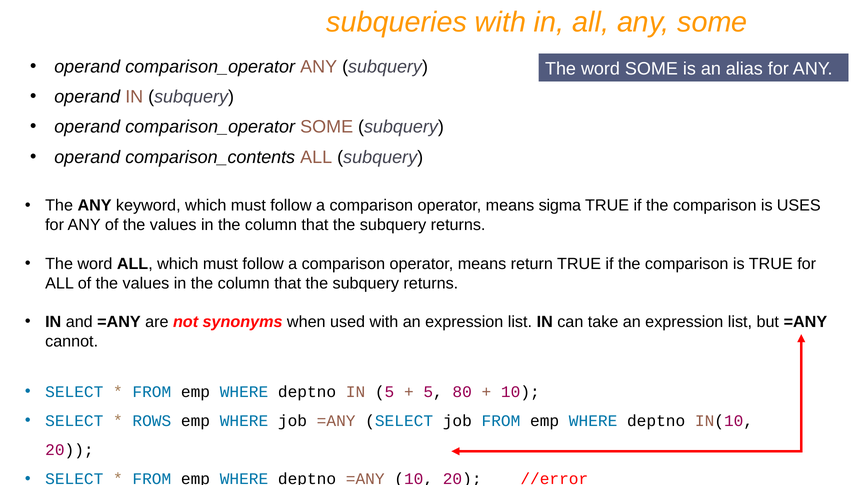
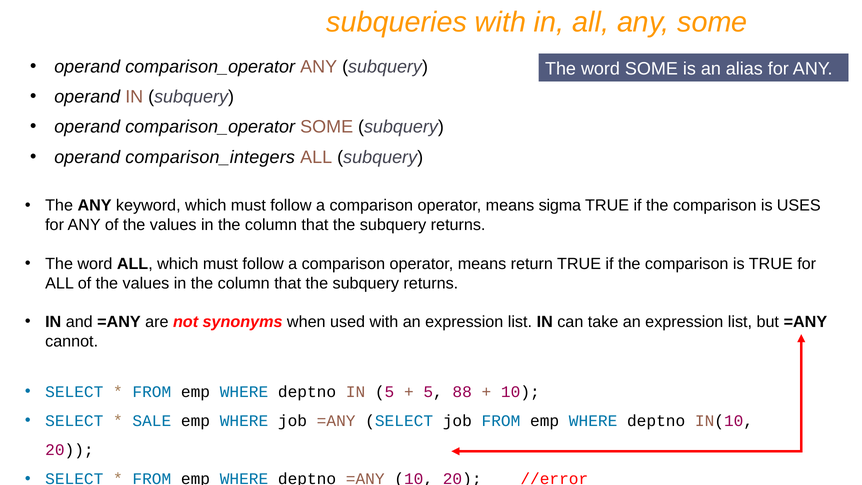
comparison_contents: comparison_contents -> comparison_integers (210, 157)
80: 80 -> 88 (462, 392)
ROWS: ROWS -> SALE (152, 421)
